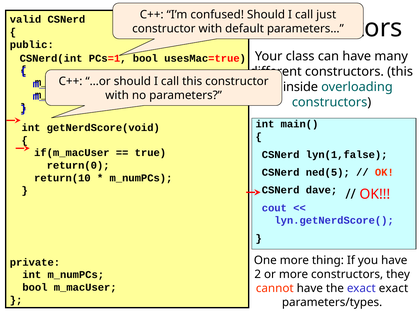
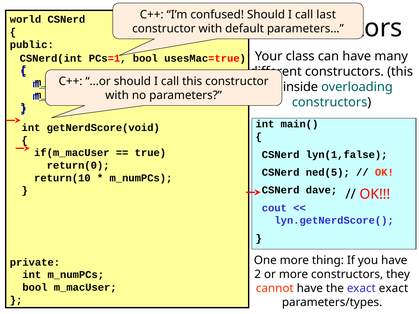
just: just -> last (326, 15)
valid: valid -> world (26, 20)
